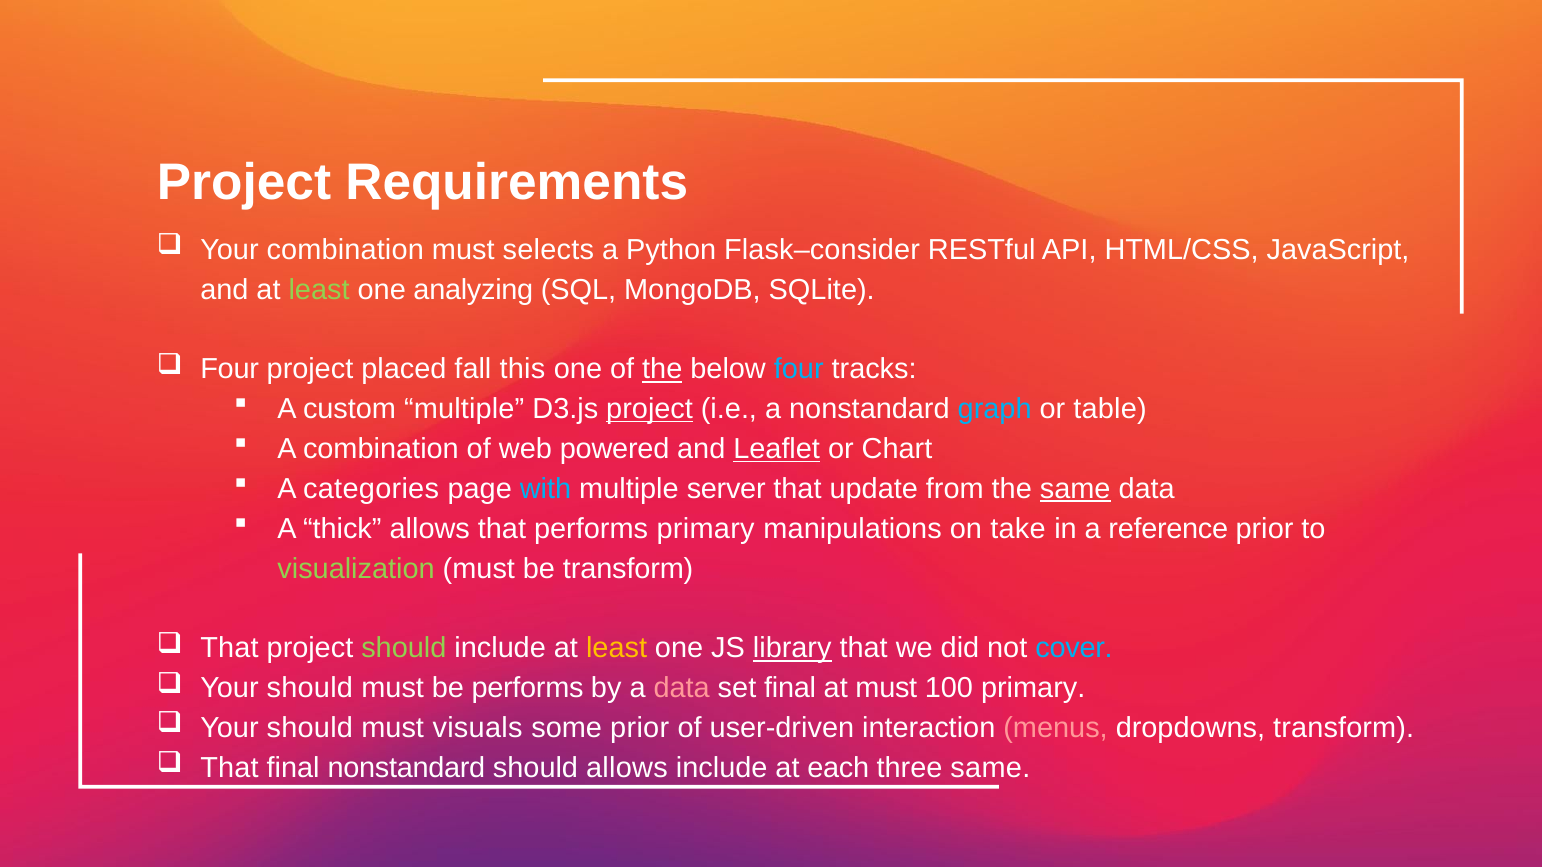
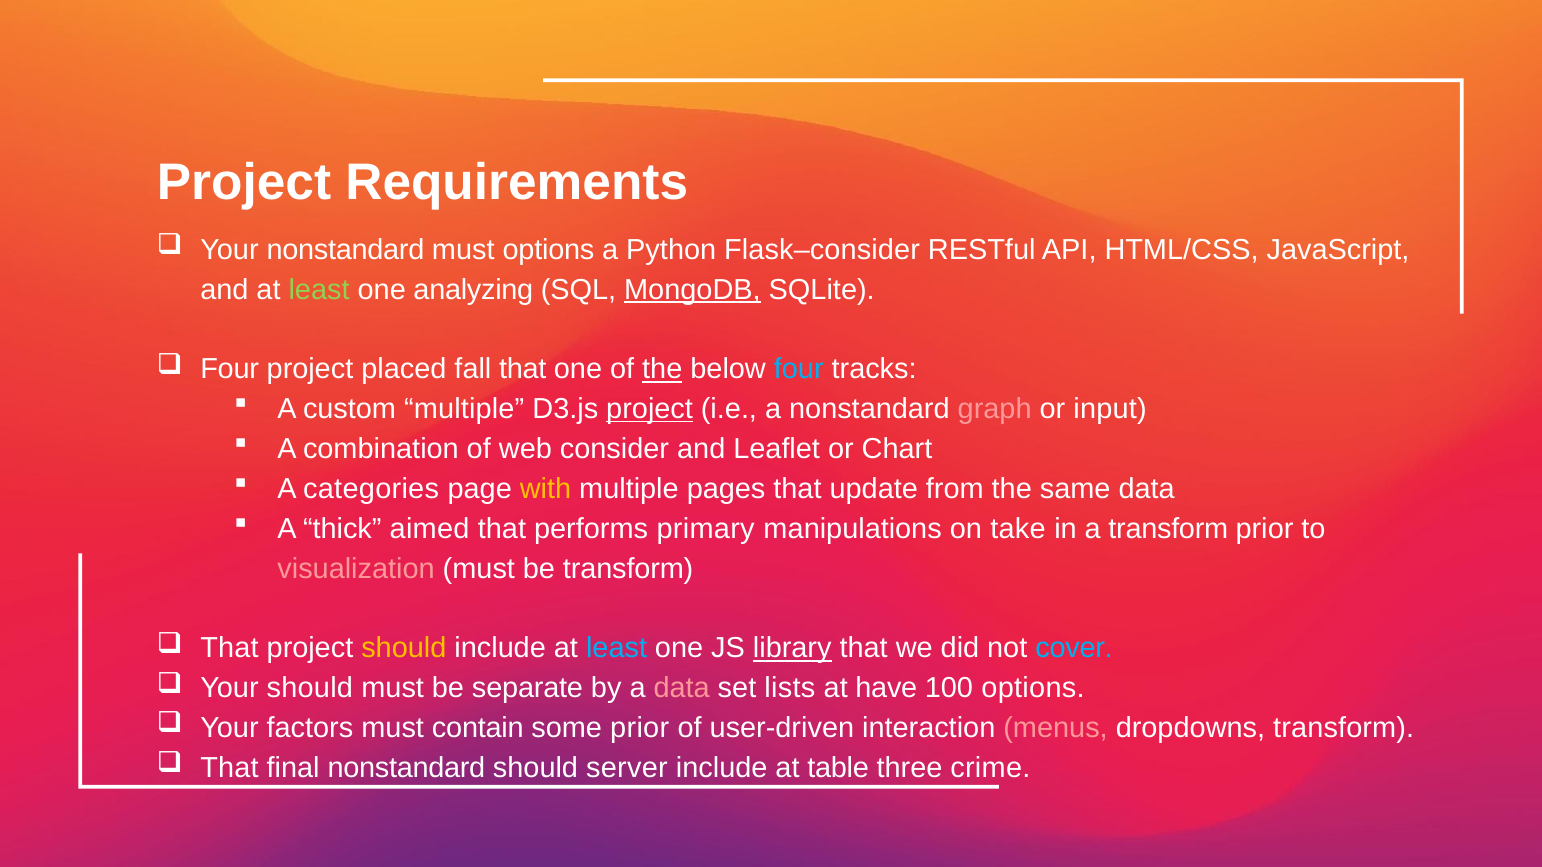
Your combination: combination -> nonstandard (345, 250)
must selects: selects -> options (549, 250)
MongoDB underline: none -> present (692, 290)
fall this: this -> that (523, 369)
graph colour: light blue -> pink (995, 409)
table: table -> input (1110, 409)
powered: powered -> consider (614, 449)
Leaflet underline: present -> none (777, 449)
with colour: light blue -> yellow (546, 489)
server: server -> pages (726, 489)
same underline: present -> none (1075, 489)
thick allows: allows -> aimed (430, 529)
a reference: reference -> transform (1168, 529)
visualization colour: light green -> pink (356, 569)
should colour: light green -> yellow (404, 649)
least colour: yellow -> light blue (617, 649)
be performs: performs -> separate (528, 689)
set final: final -> lists (790, 689)
at must: must -> have (886, 689)
100 primary: primary -> options (1033, 689)
should: should -> factors (310, 728)
visuals: visuals -> contain (478, 728)
should allows: allows -> server (627, 768)
each: each -> table (838, 768)
three same: same -> crime (990, 768)
